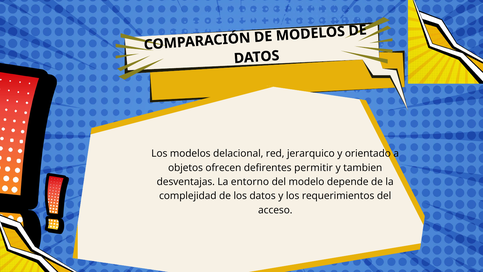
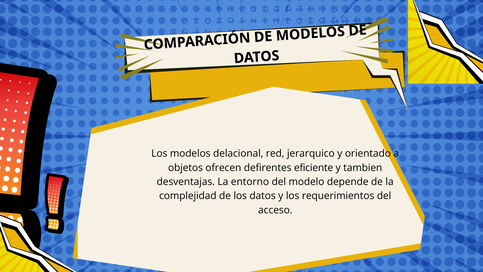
permitir: permitir -> eficiente (314, 168)
